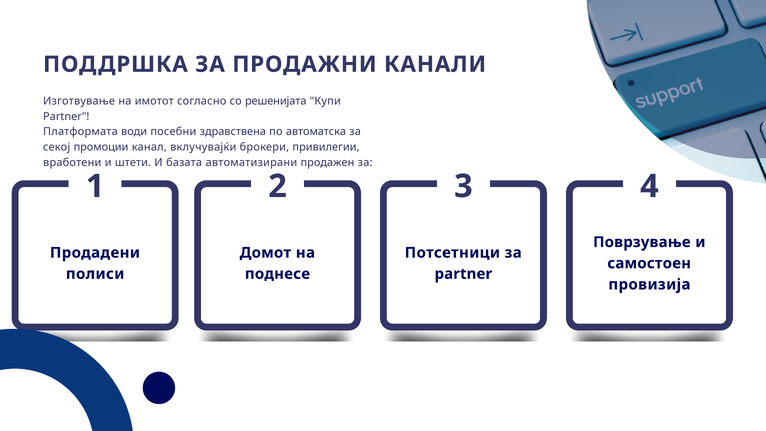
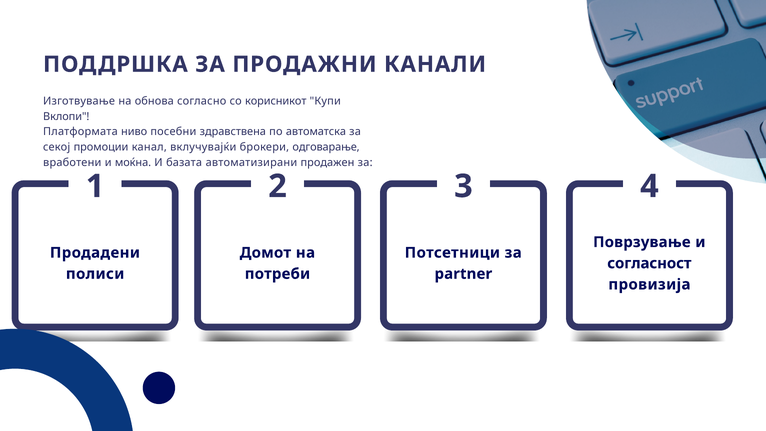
имотот: имотот -> обнова (154, 101)
решенијата: решенијата -> корисникот (276, 101)
Partner: Partner -> Вклопи (66, 116)
води: води -> ниво (134, 132)
привилегии: привилегии -> одговарање (326, 147)
штети: штети -> моќна (133, 162)
самостоен: самостоен -> согласност (649, 263)
поднесе: поднесе -> потреби (277, 274)
